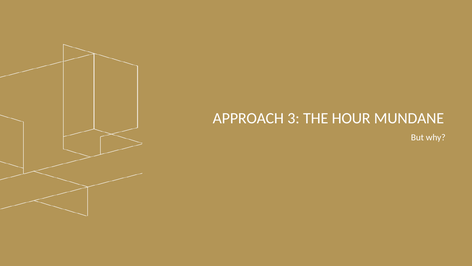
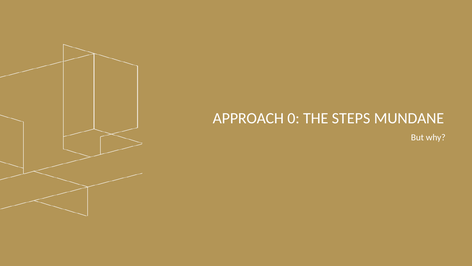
3: 3 -> 0 (293, 118)
HOUR: HOUR -> STEPS (351, 118)
